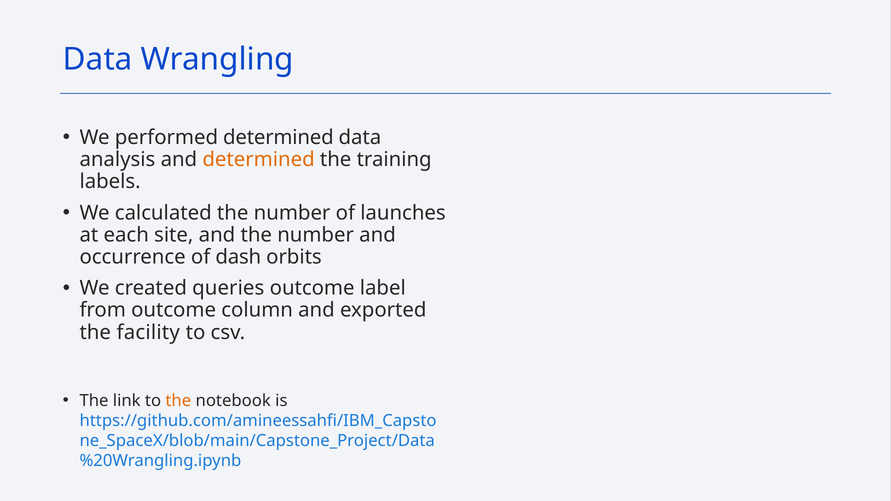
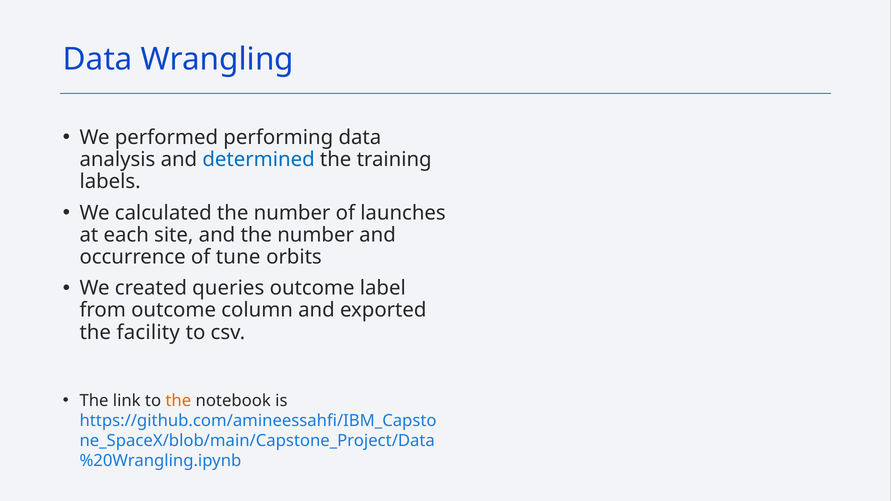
performed determined: determined -> performing (278, 137)
determined colour: orange -> blue (259, 160)
dash: dash -> tune (238, 257)
